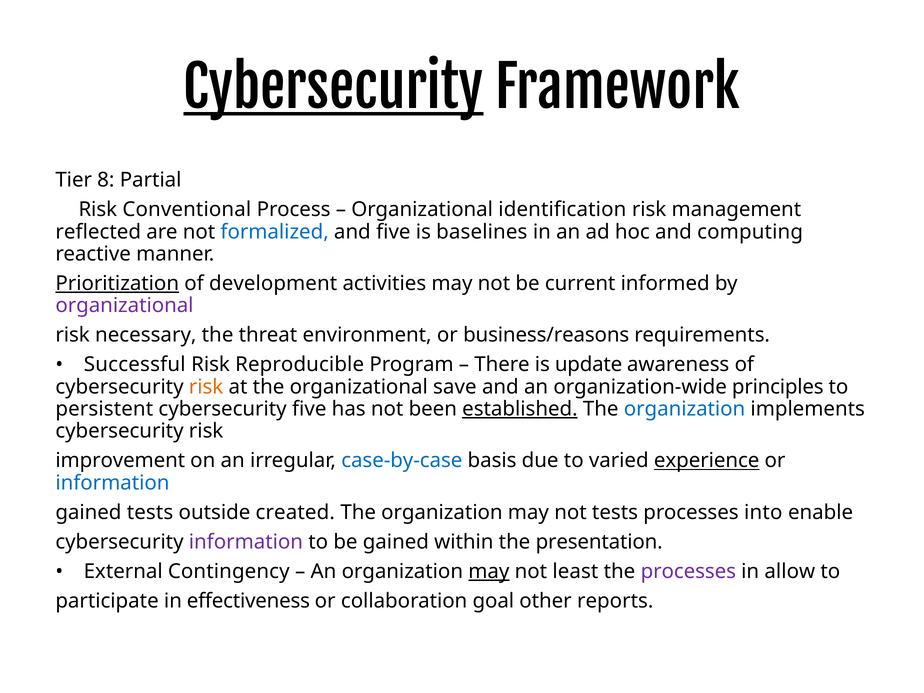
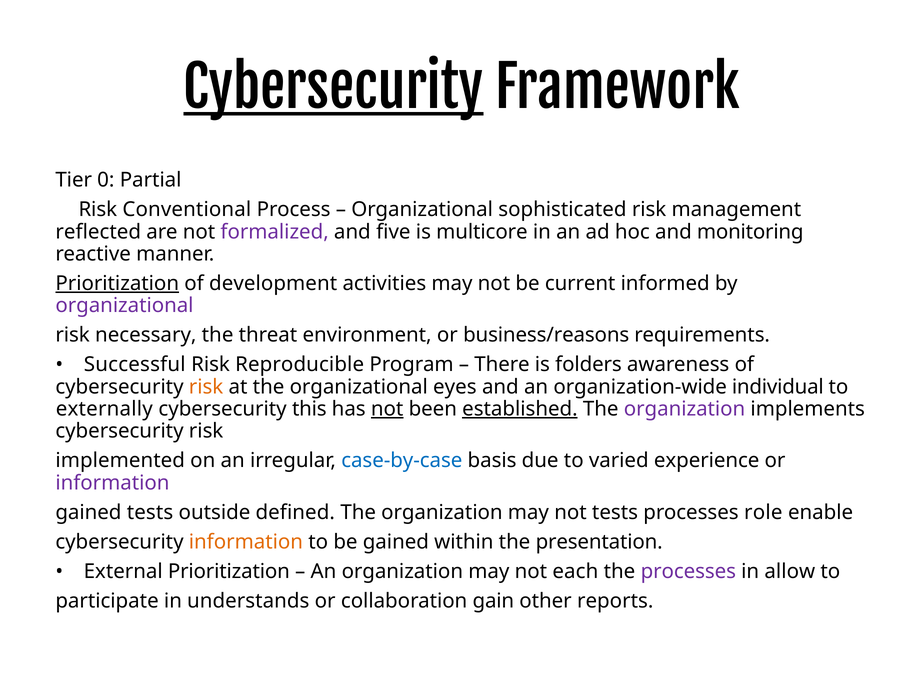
8: 8 -> 0 (106, 180)
identification: identification -> sophisticated (562, 210)
formalized colour: blue -> purple (275, 232)
baselines: baselines -> multicore (482, 232)
computing: computing -> monitoring (750, 232)
update: update -> folders (589, 365)
save: save -> eyes (455, 387)
principles: principles -> individual (778, 387)
persistent: persistent -> externally (104, 409)
cybersecurity five: five -> this (309, 409)
not underline: none -> present (387, 409)
organization colour: blue -> purple (685, 409)
improvement: improvement -> implemented (120, 461)
experience underline: present -> none (707, 461)
information colour: blue -> purple (112, 483)
created: created -> defined (295, 512)
into: into -> role (763, 512)
information colour: purple -> orange (246, 542)
External Contingency: Contingency -> Prioritization (229, 571)
may underline: present -> none (489, 571)
least: least -> each (575, 571)
effectiveness: effectiveness -> understands (248, 601)
goal: goal -> gain (493, 601)
